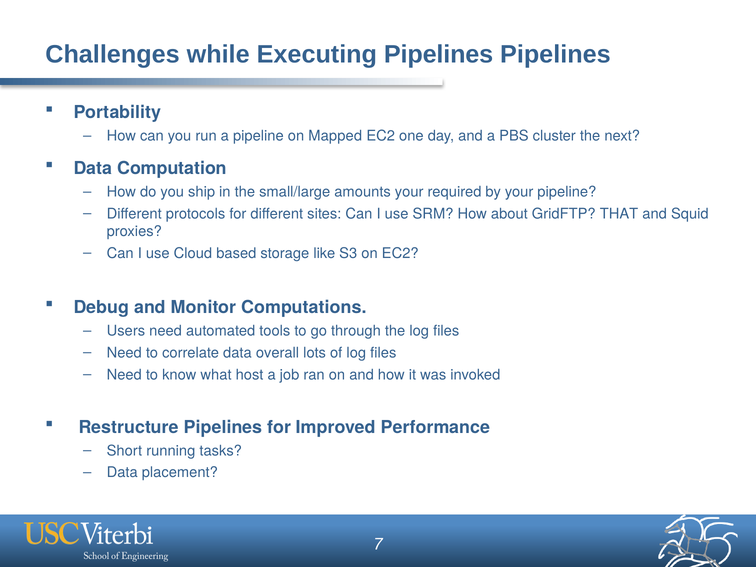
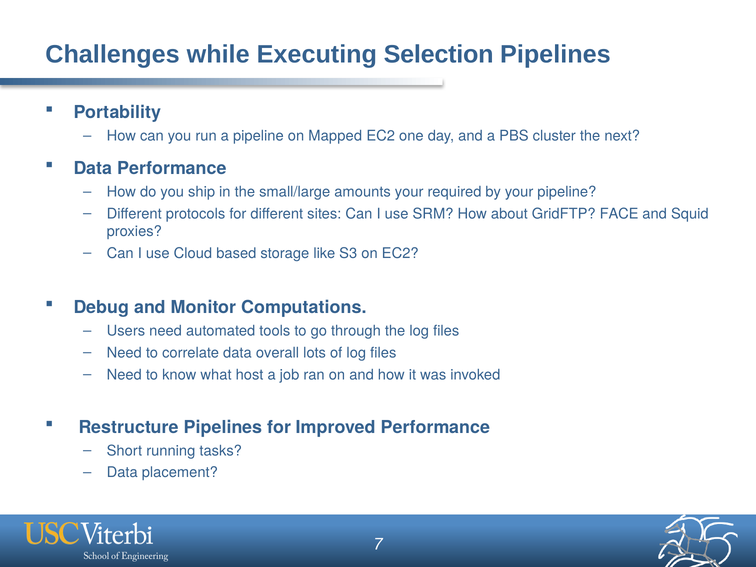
Executing Pipelines: Pipelines -> Selection (439, 55)
Data Computation: Computation -> Performance (172, 168)
THAT: THAT -> FACE (619, 214)
